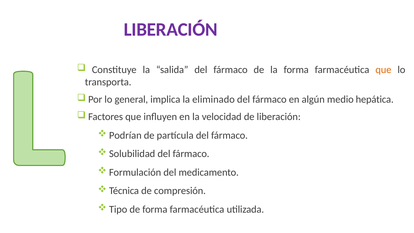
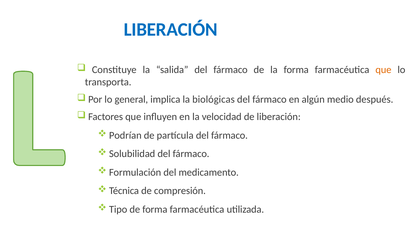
LIBERACIÓN colour: purple -> blue (171, 29)
eliminado: eliminado -> biológicas (214, 99)
hepática: hepática -> después (375, 99)
